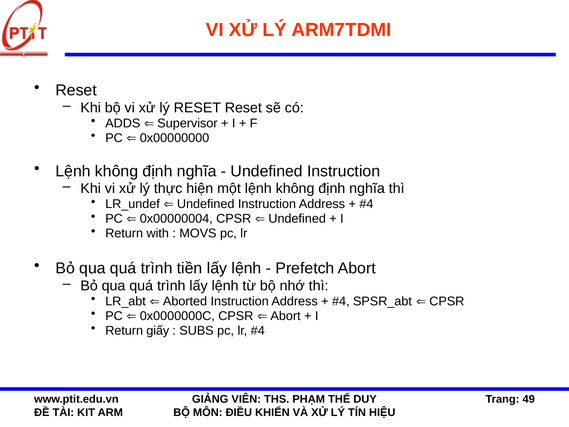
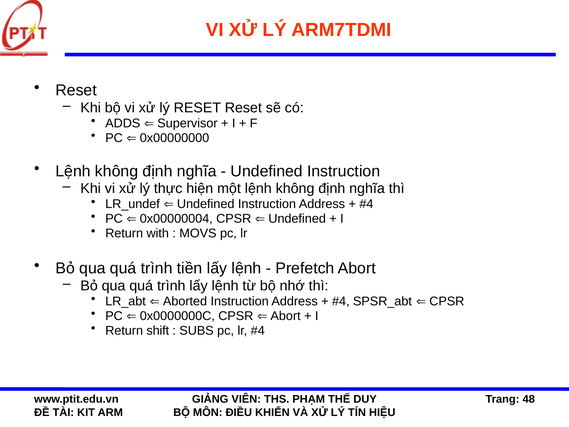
giấy: giấy -> shift (158, 330)
49: 49 -> 48 (529, 399)
